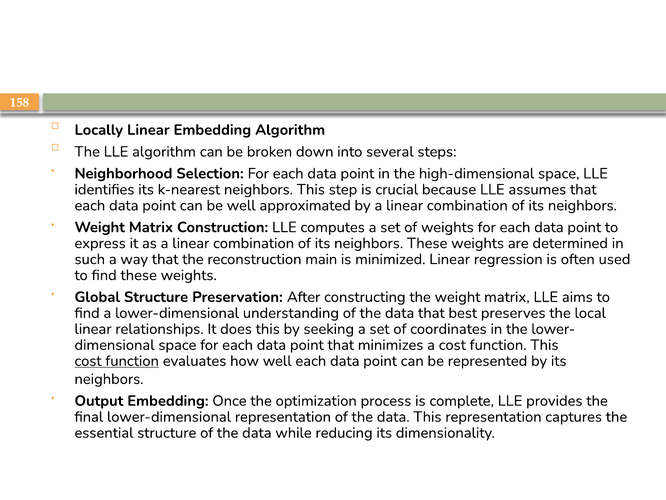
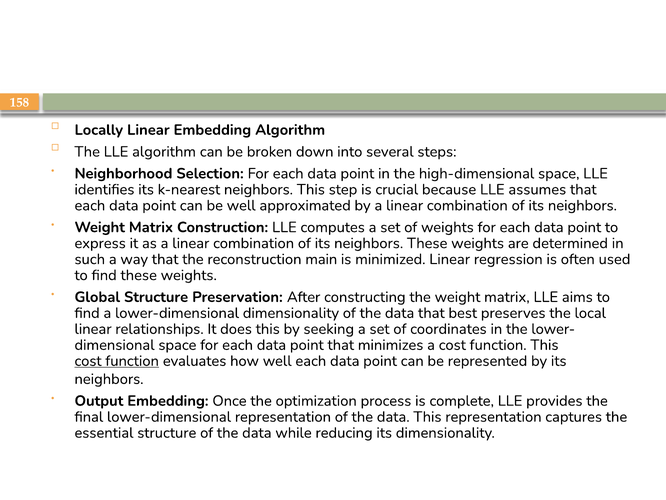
lower-dimensional understanding: understanding -> dimensionality (291, 313)
